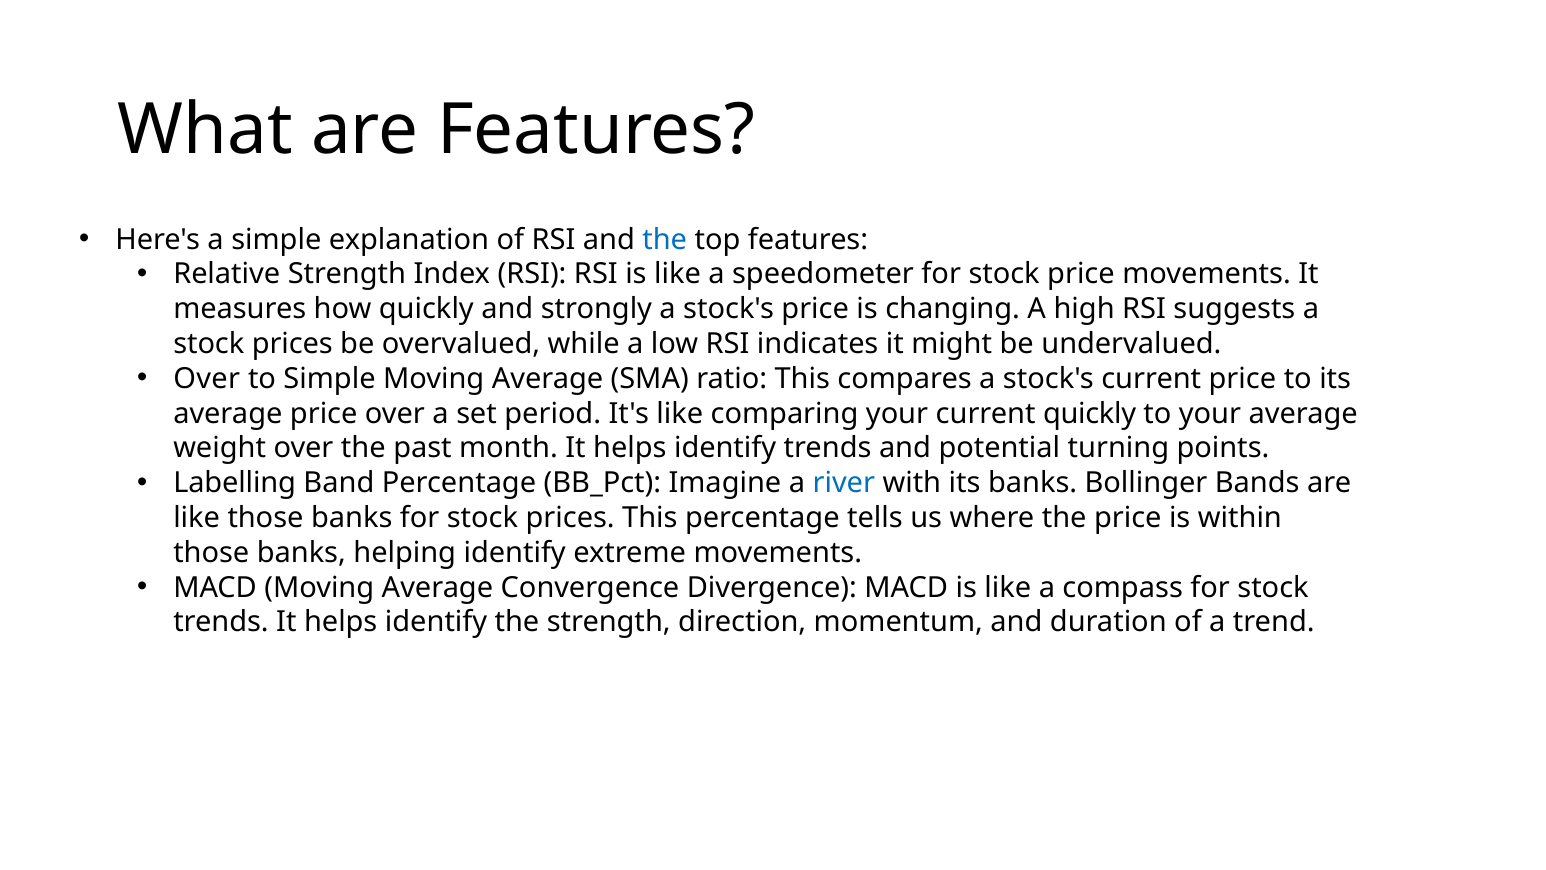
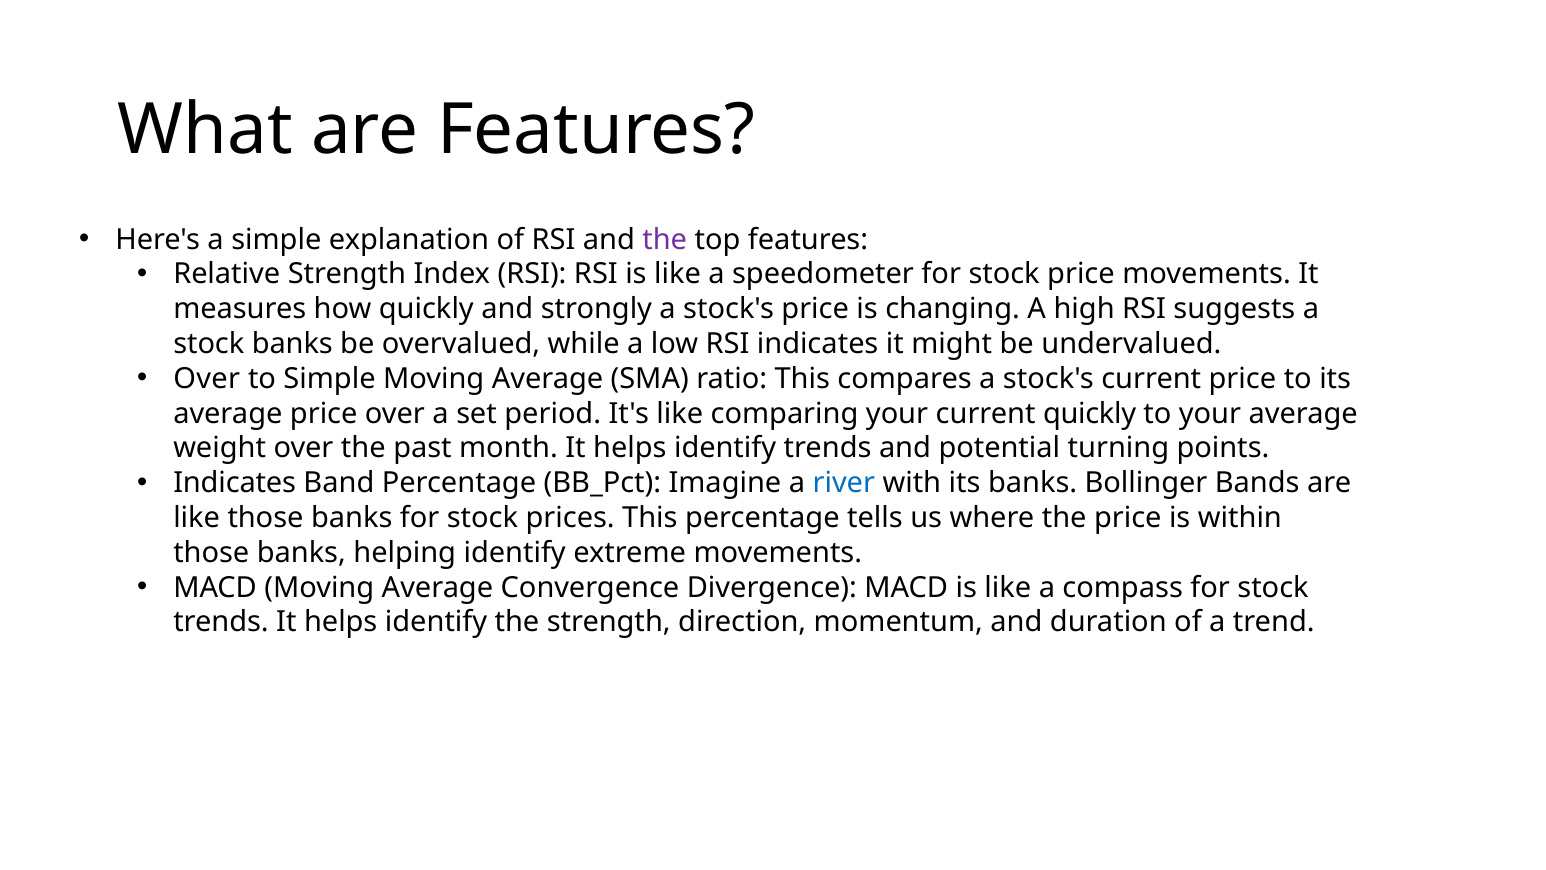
the colour: blue -> purple (665, 239)
prices: prices -> banks (292, 344)
Labelling: Labelling -> Indicates (235, 483)
